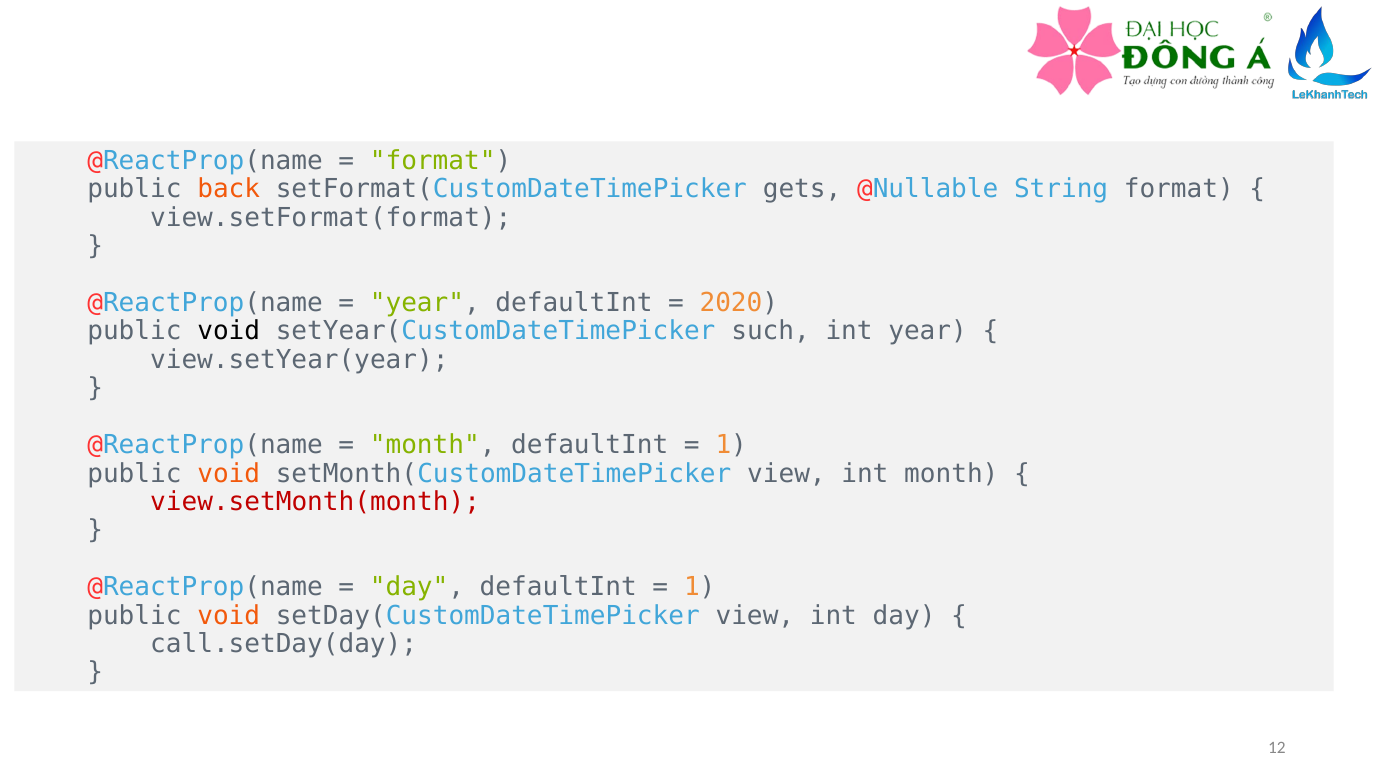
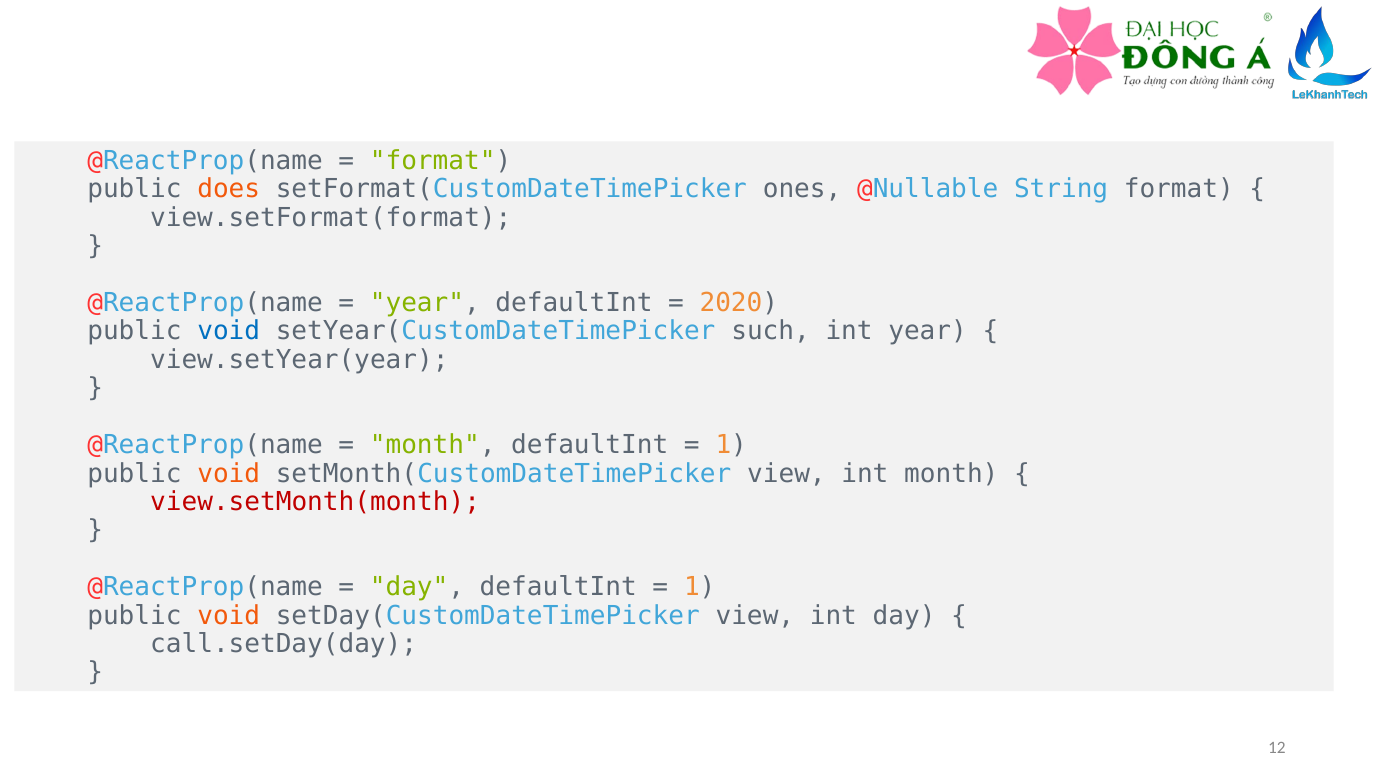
back: back -> does (229, 189)
gets: gets -> ones (802, 189)
void colour: black -> blue (229, 331)
